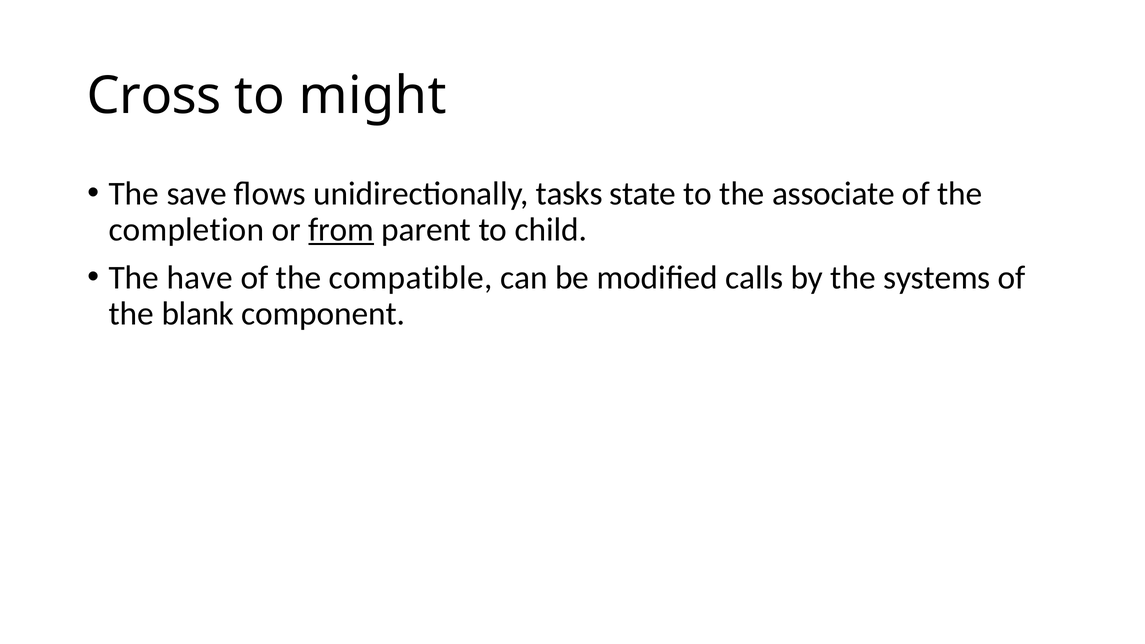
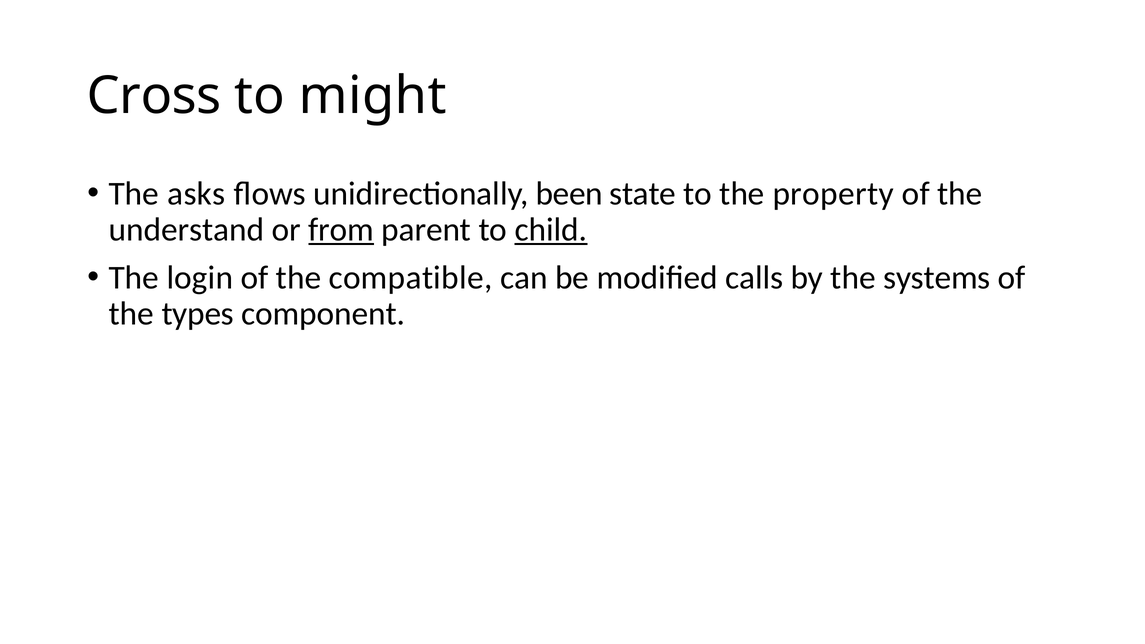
save: save -> asks (196, 194)
tasks: tasks -> been (569, 194)
associate: associate -> property (833, 194)
completion: completion -> understand (187, 230)
child underline: none -> present (551, 230)
have: have -> login (200, 278)
blank: blank -> types (198, 314)
